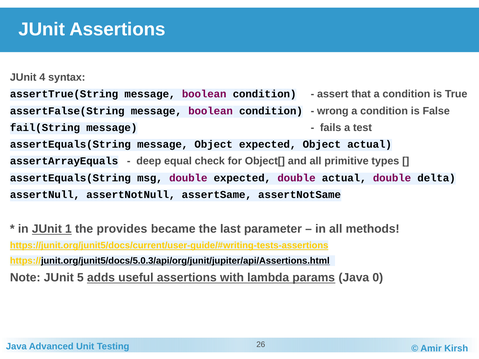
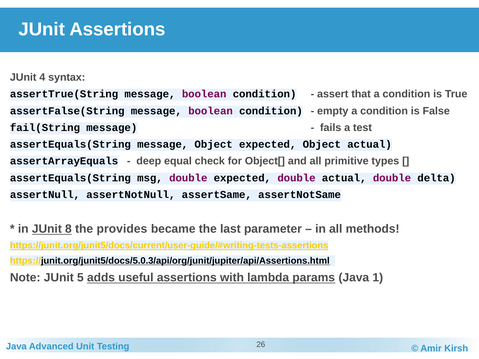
wrong: wrong -> empty (333, 111)
1: 1 -> 8 (68, 229)
0: 0 -> 1 (378, 278)
